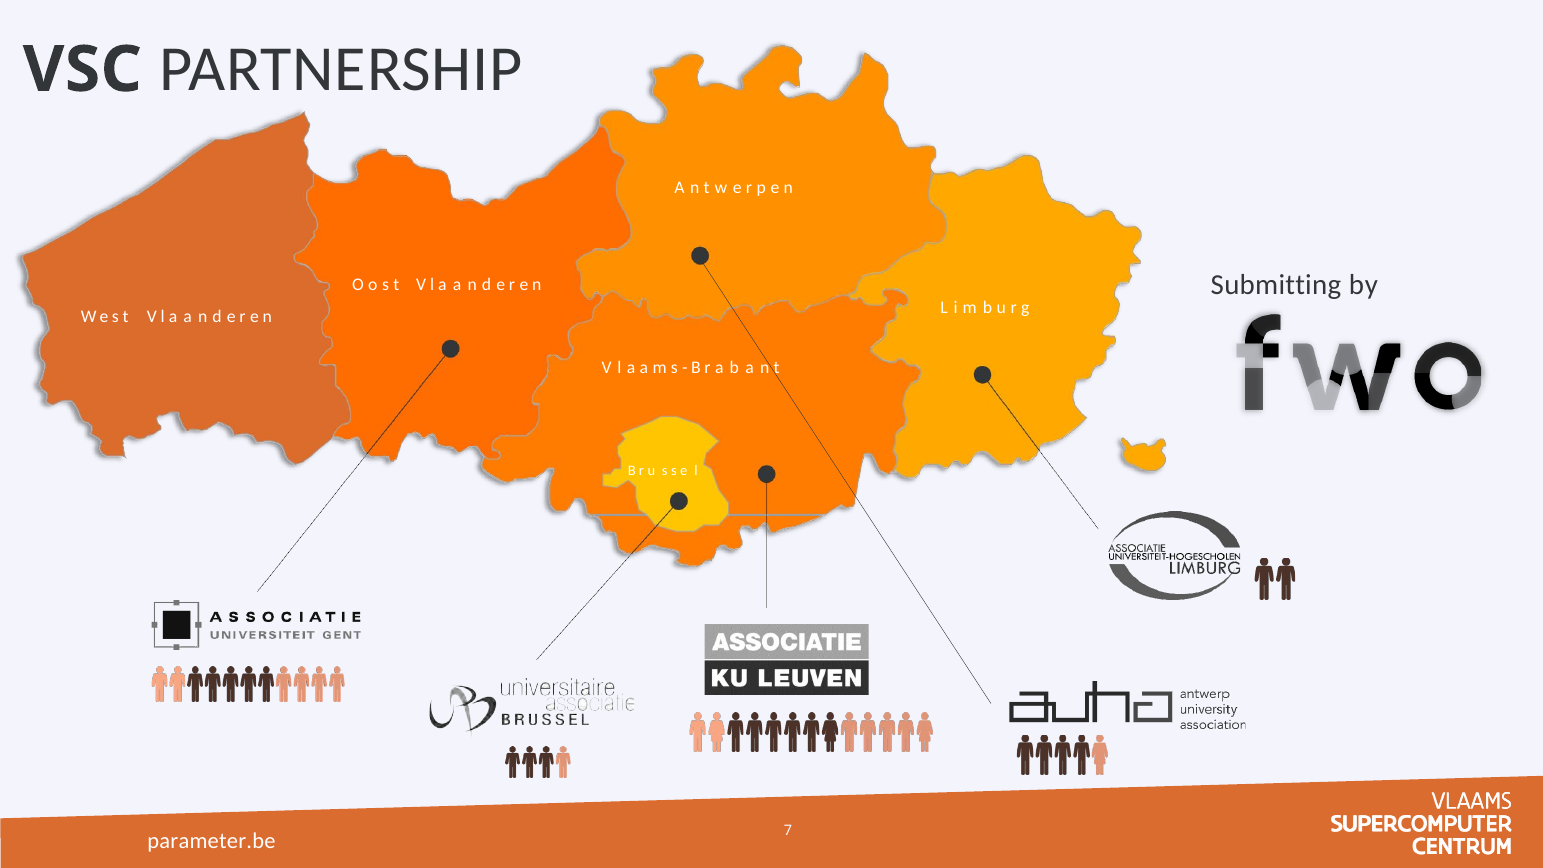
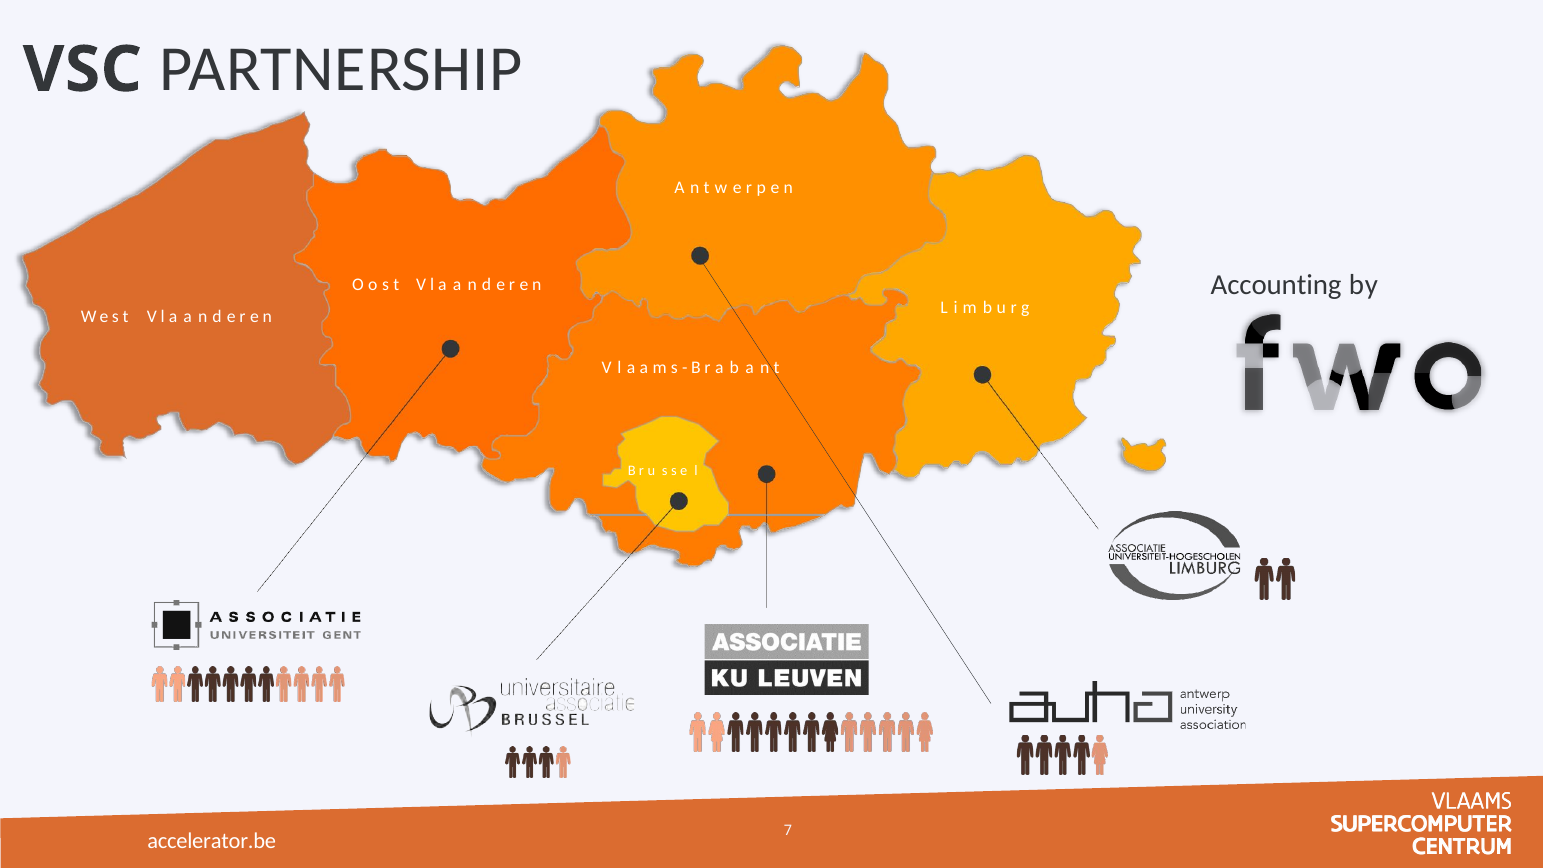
Submitting: Submitting -> Accounting (1276, 285)
parameter.be: parameter.be -> accelerator.be (212, 841)
